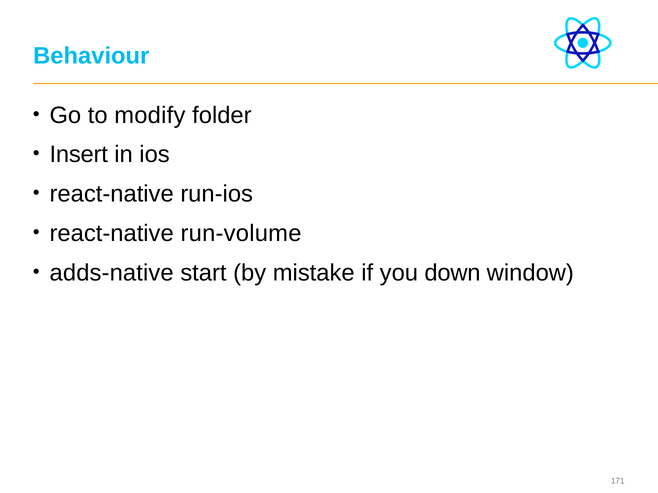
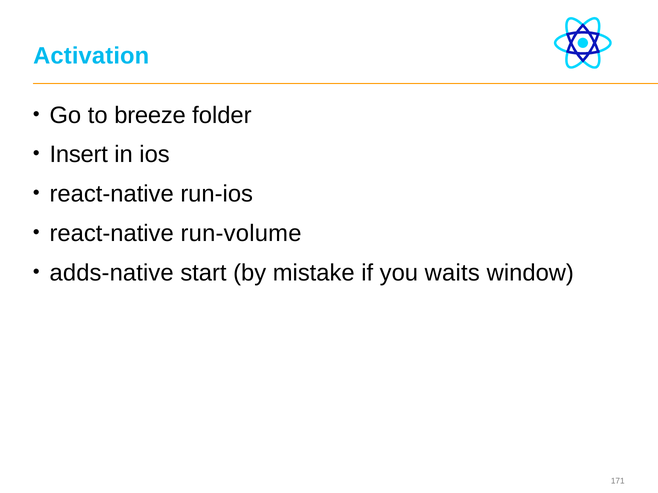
Behaviour: Behaviour -> Activation (91, 56)
modify: modify -> breeze (150, 115)
down: down -> waits (452, 273)
